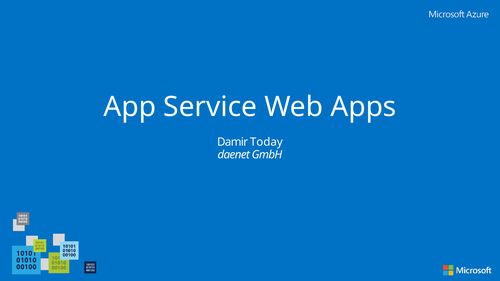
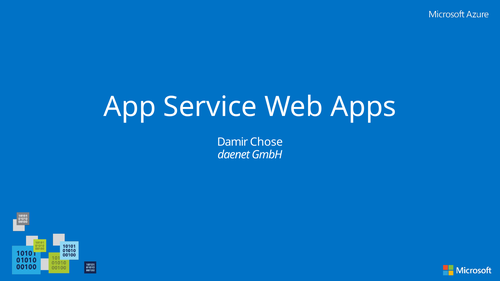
Today: Today -> Chose (266, 142)
